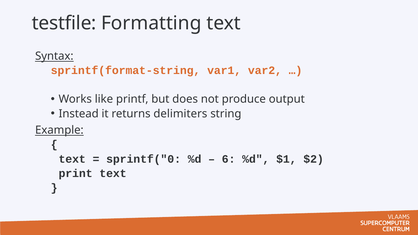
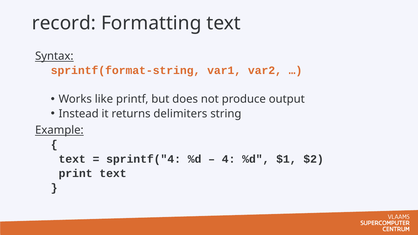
testfile: testfile -> record (64, 23)
sprintf("0: sprintf("0 -> sprintf("4 (144, 159)
6: 6 -> 4 (229, 159)
